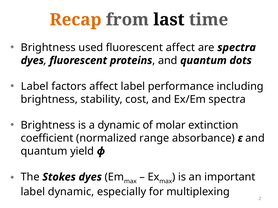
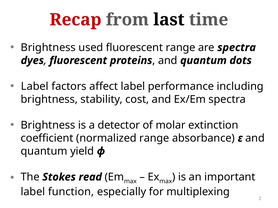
Recap colour: orange -> red (76, 20)
fluorescent affect: affect -> range (181, 48)
a dynamic: dynamic -> detector (119, 126)
Stokes dyes: dyes -> read (90, 177)
label dynamic: dynamic -> function (71, 192)
